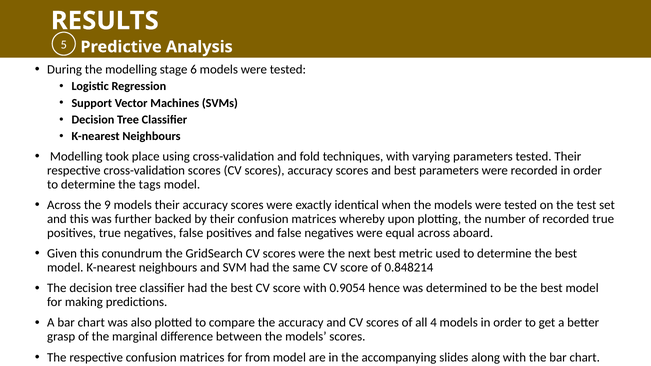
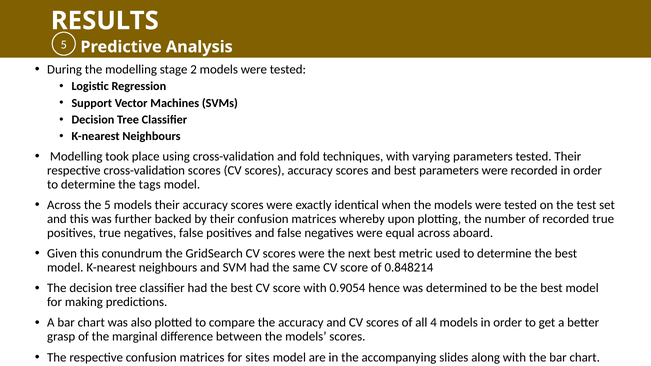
6: 6 -> 2 (194, 70)
the 9: 9 -> 5 (108, 205)
from: from -> sites (258, 357)
